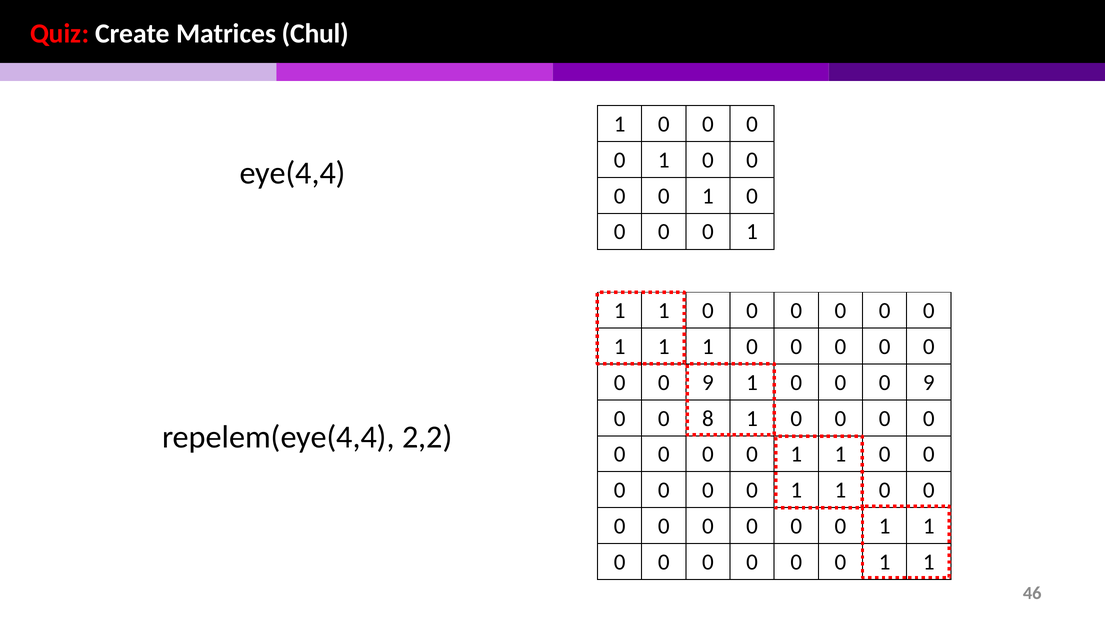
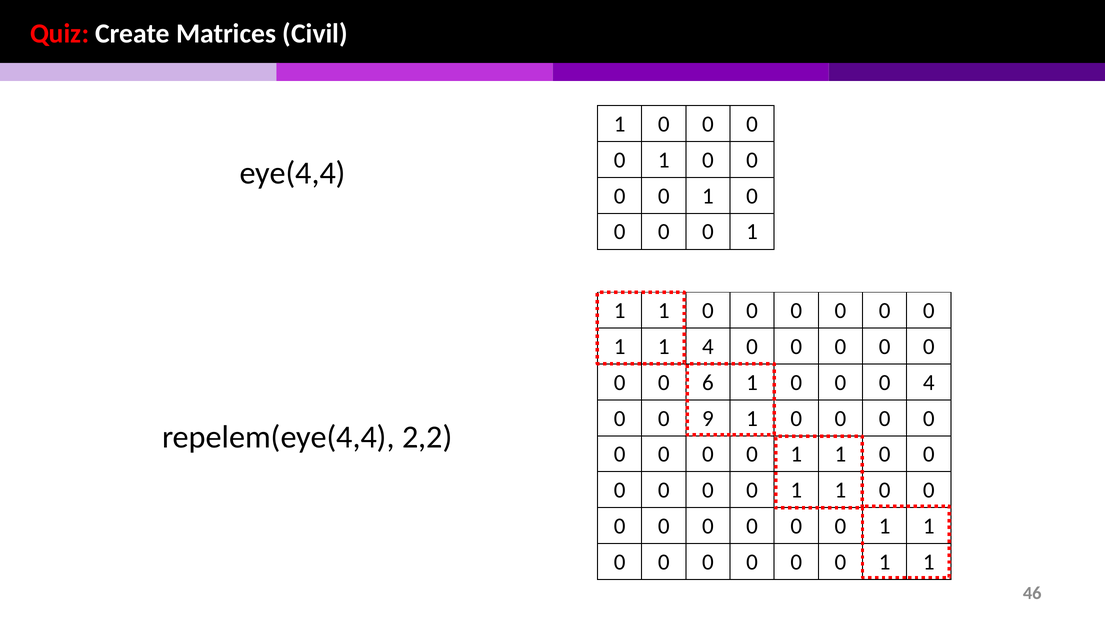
Chul: Chul -> Civil (315, 34)
1: 1 -> 4 (708, 347)
9: 9 -> 6 (708, 383)
9: 9 -> 4 (929, 383)
8: 8 -> 9 (708, 419)
